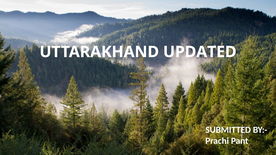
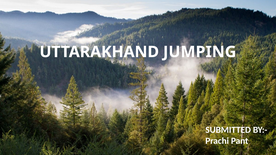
UPDATED: UPDATED -> JUMPING (200, 52)
